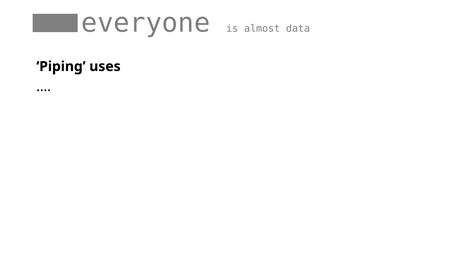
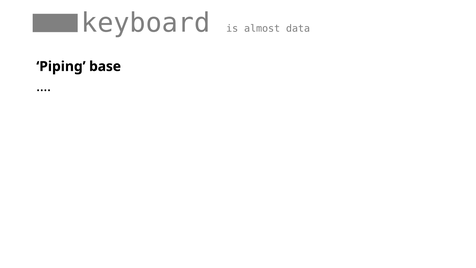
everyone: everyone -> keyboard (146, 23)
uses: uses -> base (105, 66)
